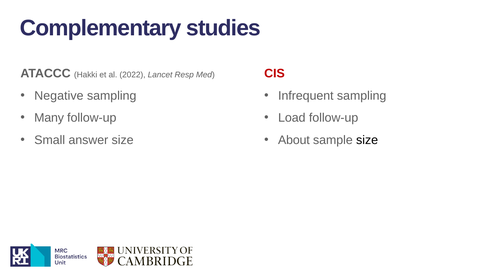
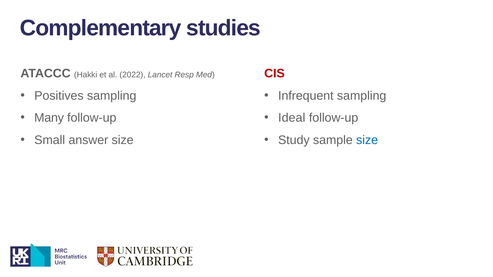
Negative: Negative -> Positives (59, 96)
Load: Load -> Ideal (292, 118)
About: About -> Study (294, 140)
size colour: black -> blue (367, 140)
